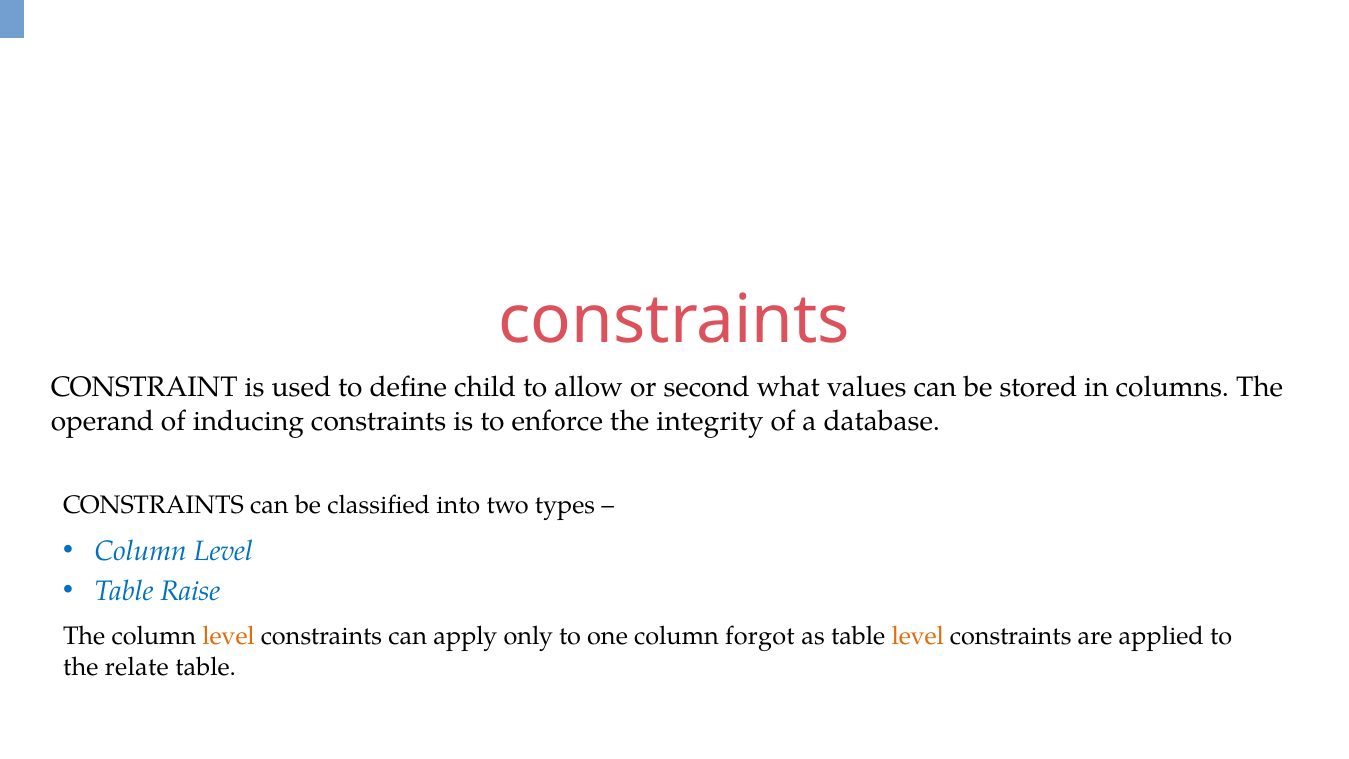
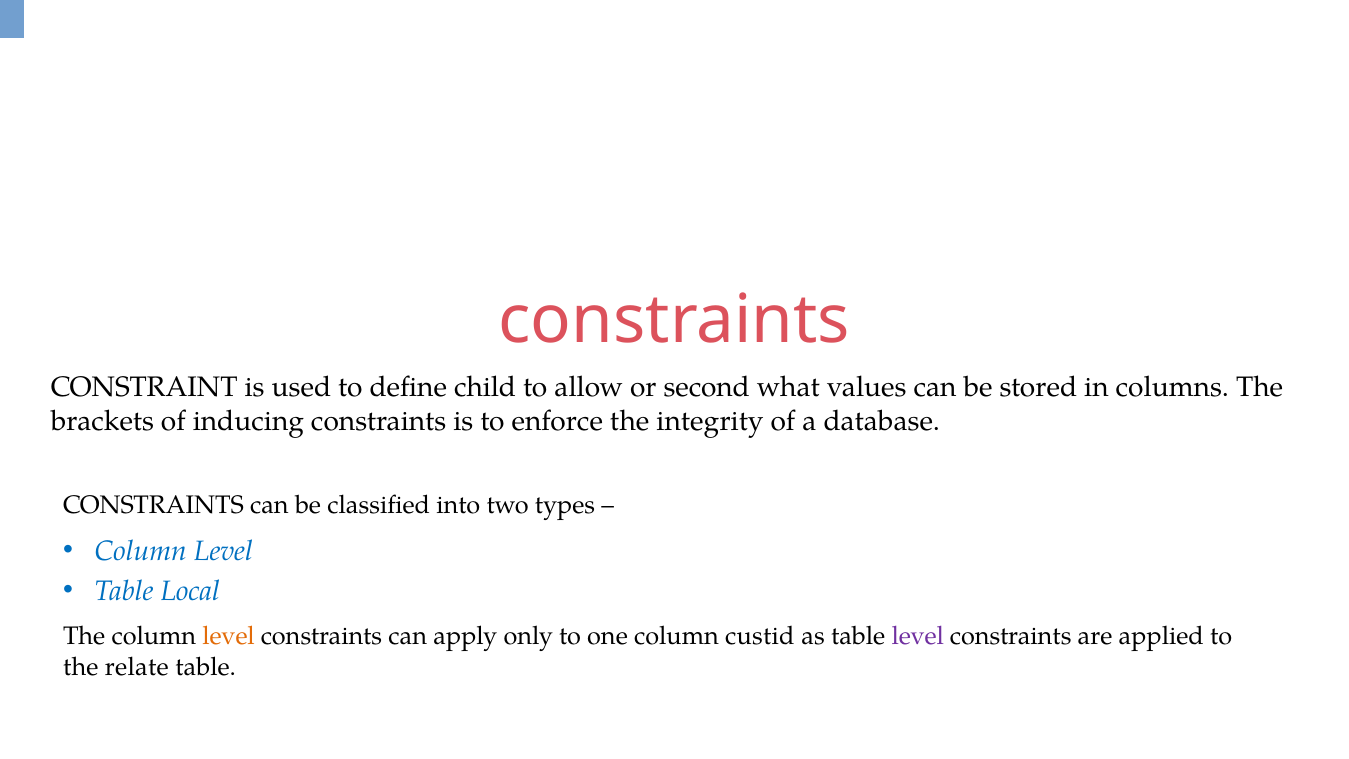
operand: operand -> brackets (102, 421)
Raise: Raise -> Local (190, 591)
forgot: forgot -> custid (760, 636)
level colour: orange -> purple (918, 636)
